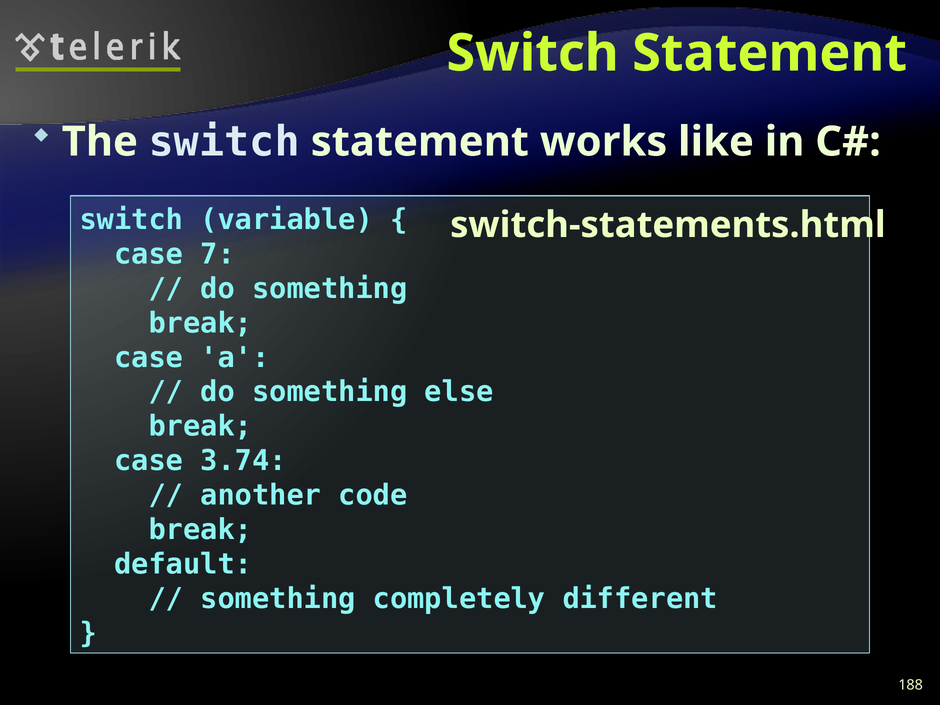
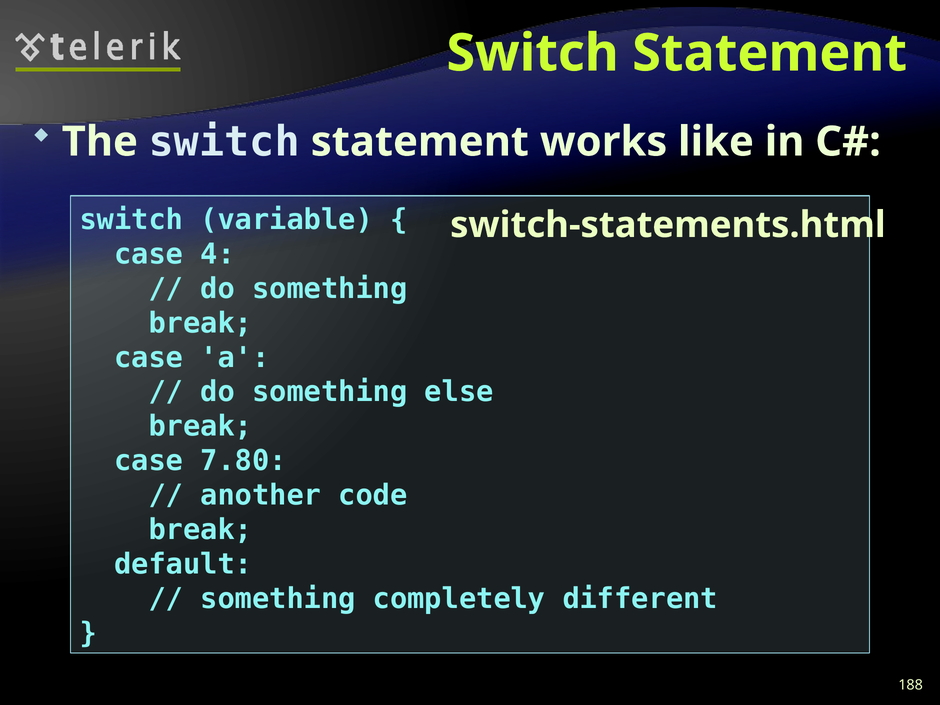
7: 7 -> 4 (218, 254)
3.74: 3.74 -> 7.80 (243, 461)
